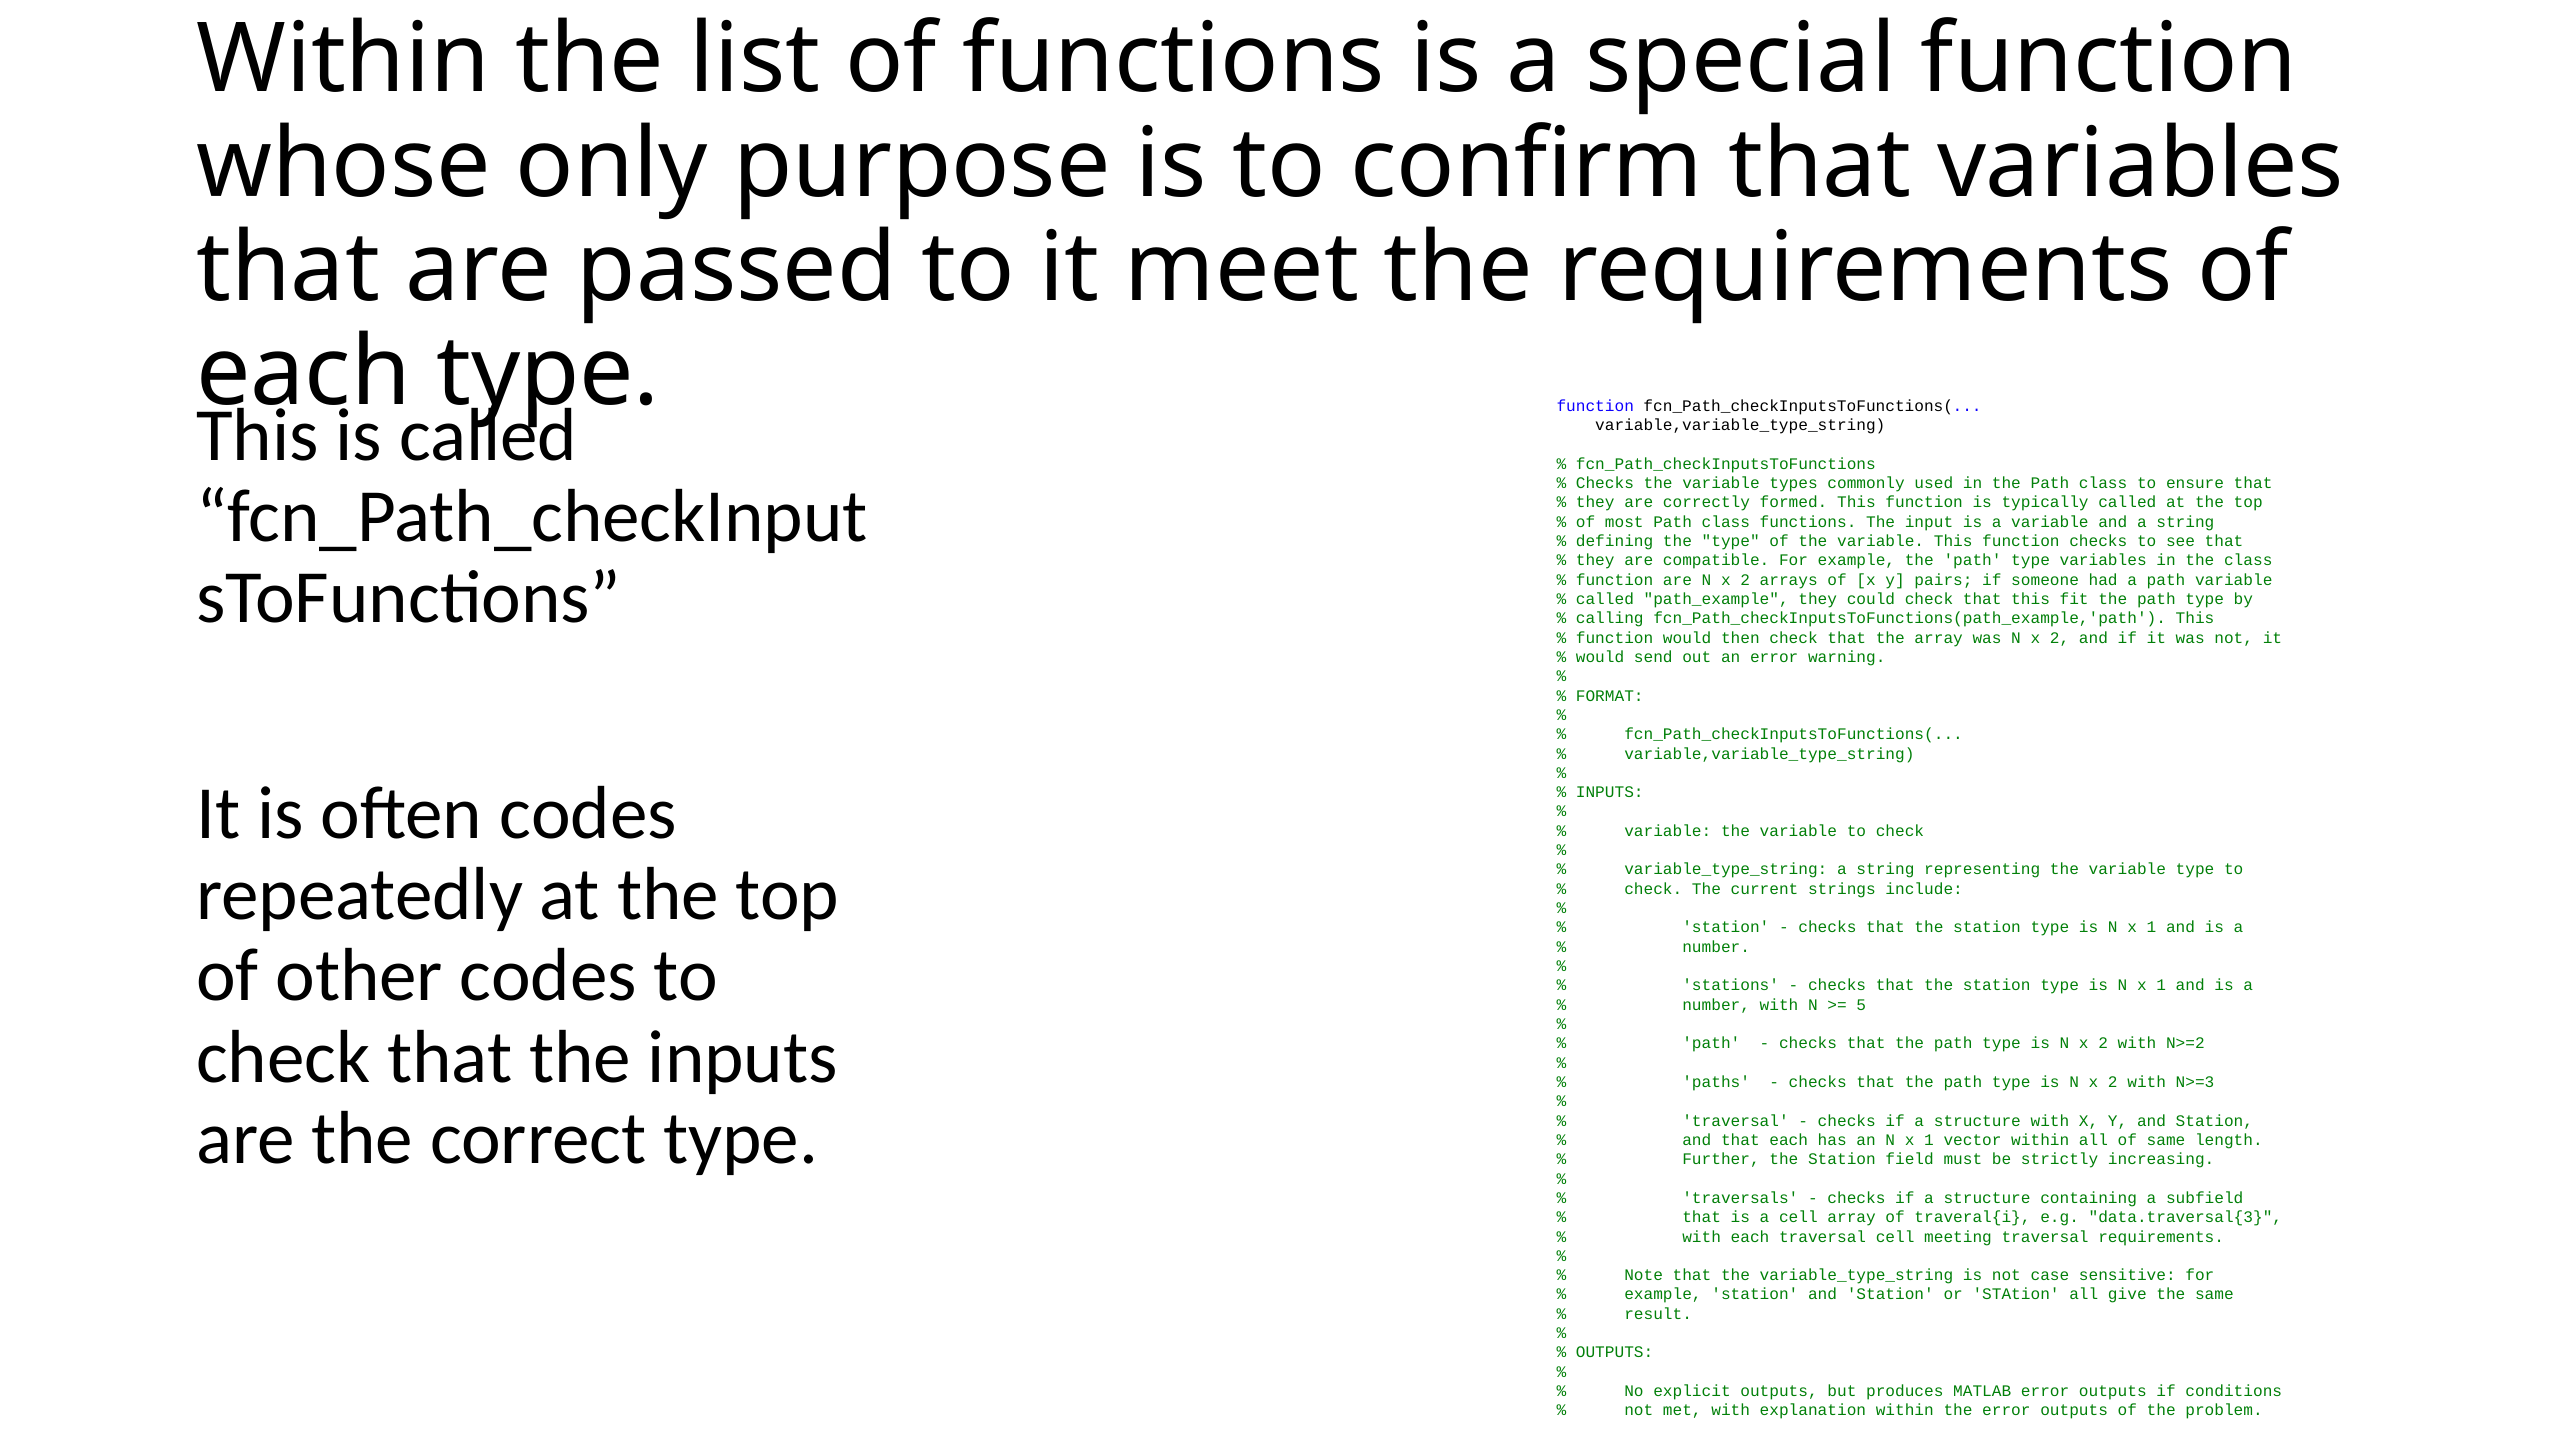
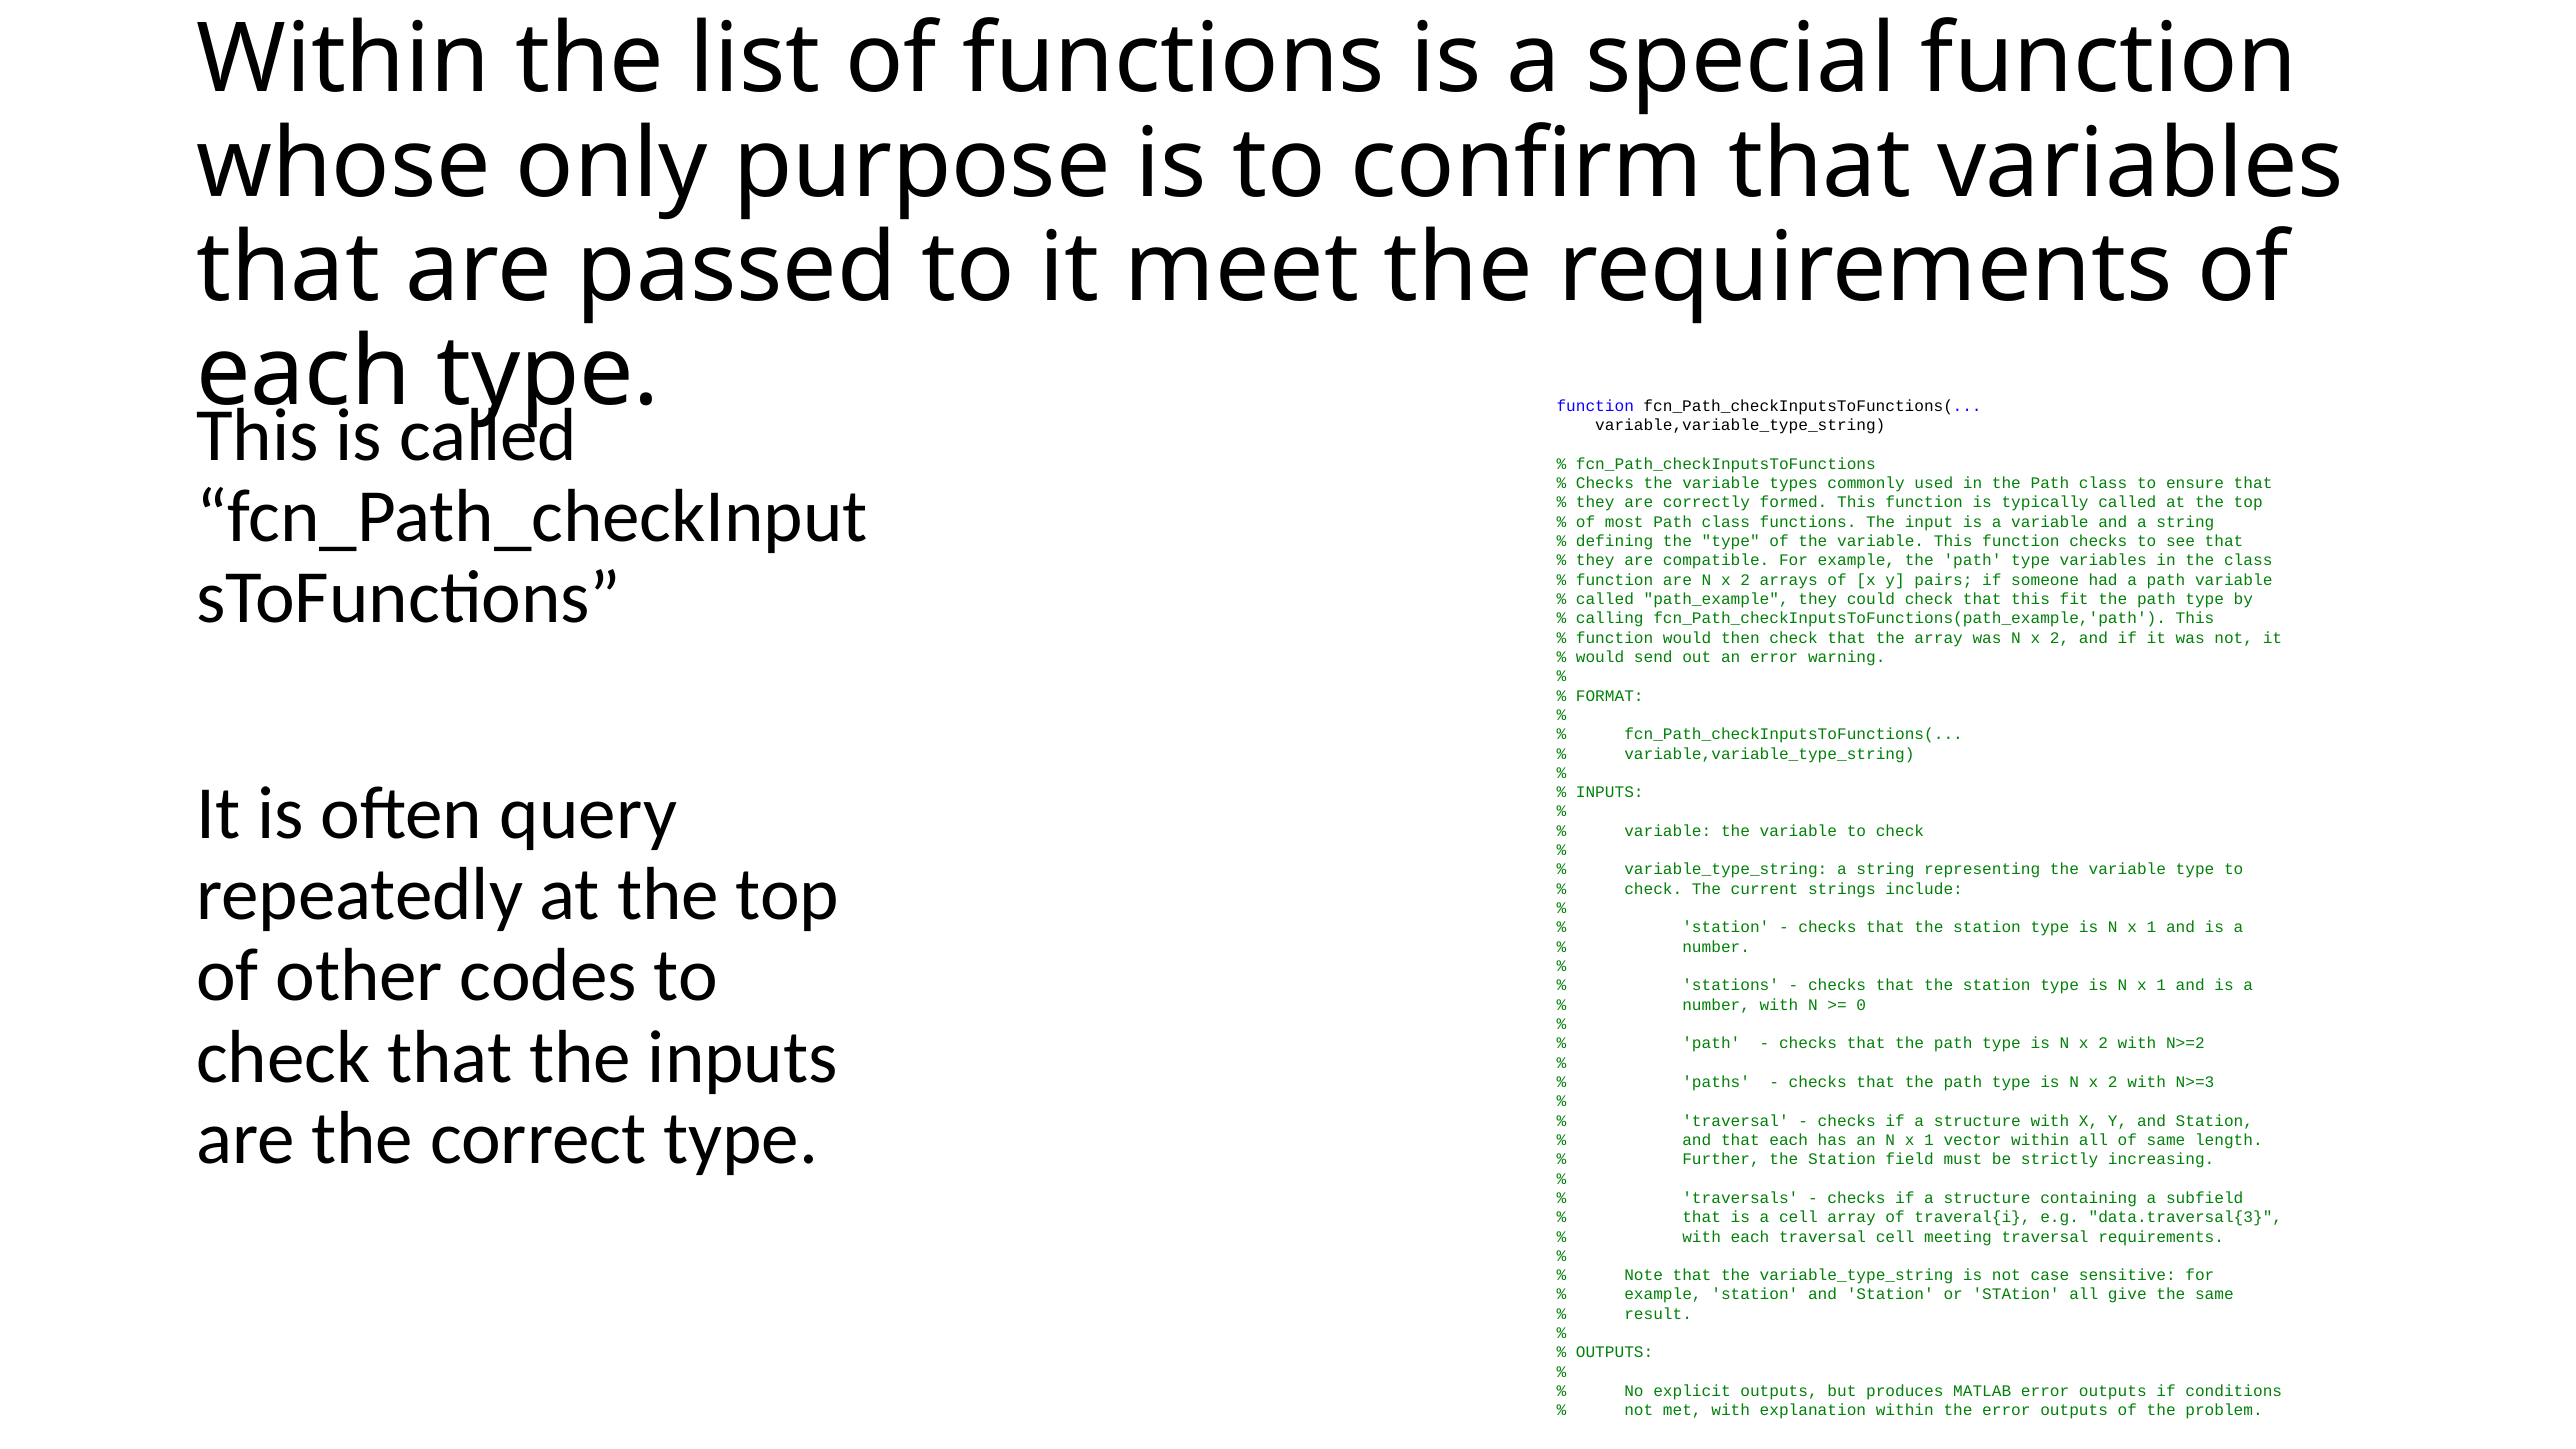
often codes: codes -> query (588, 814)
5: 5 -> 0 (1861, 1005)
